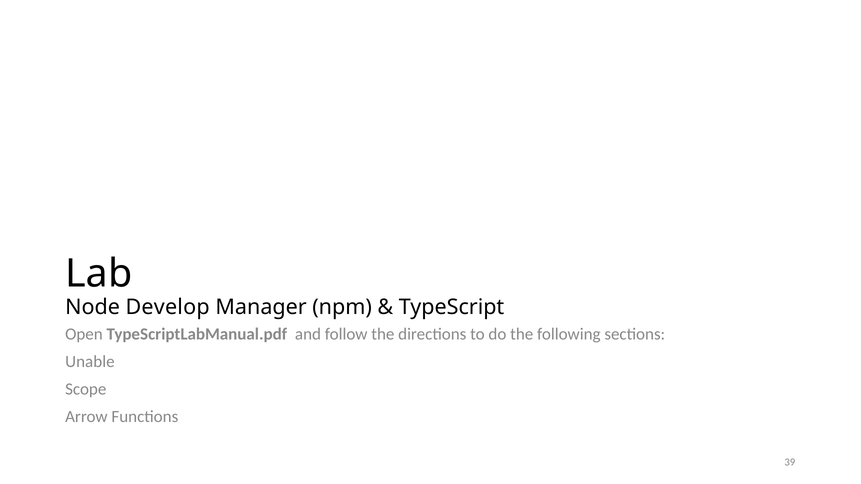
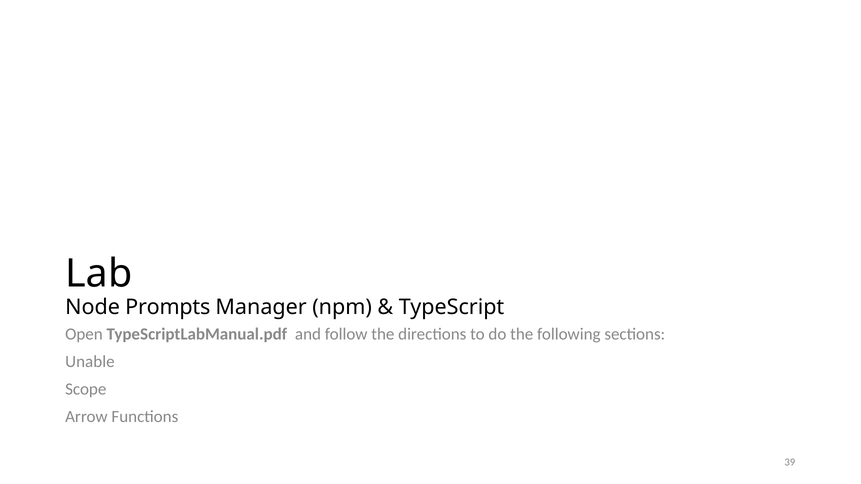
Develop: Develop -> Prompts (168, 307)
